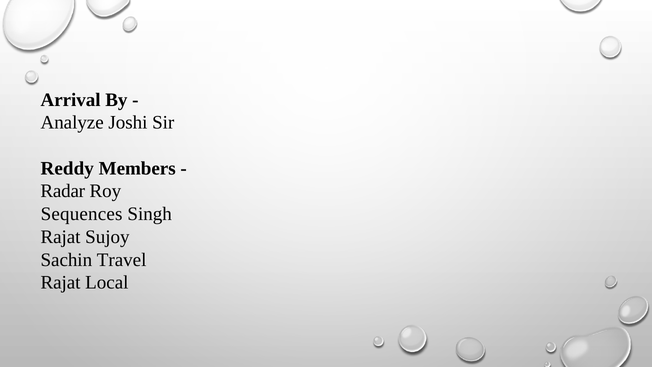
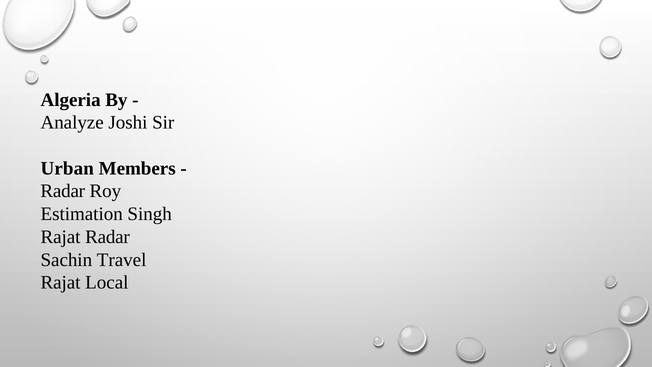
Arrival: Arrival -> Algeria (71, 100)
Reddy: Reddy -> Urban (67, 168)
Sequences: Sequences -> Estimation (82, 214)
Rajat Sujoy: Sujoy -> Radar (107, 237)
